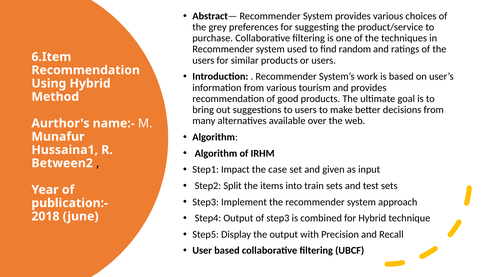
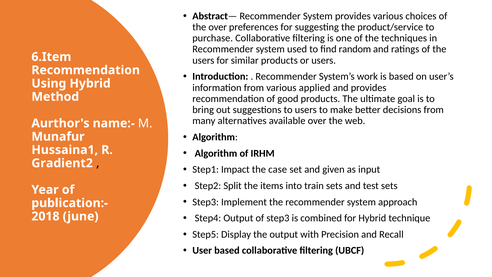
the grey: grey -> over (218, 27)
tourism: tourism -> applied (315, 88)
Between2: Between2 -> Gradient2 (62, 163)
